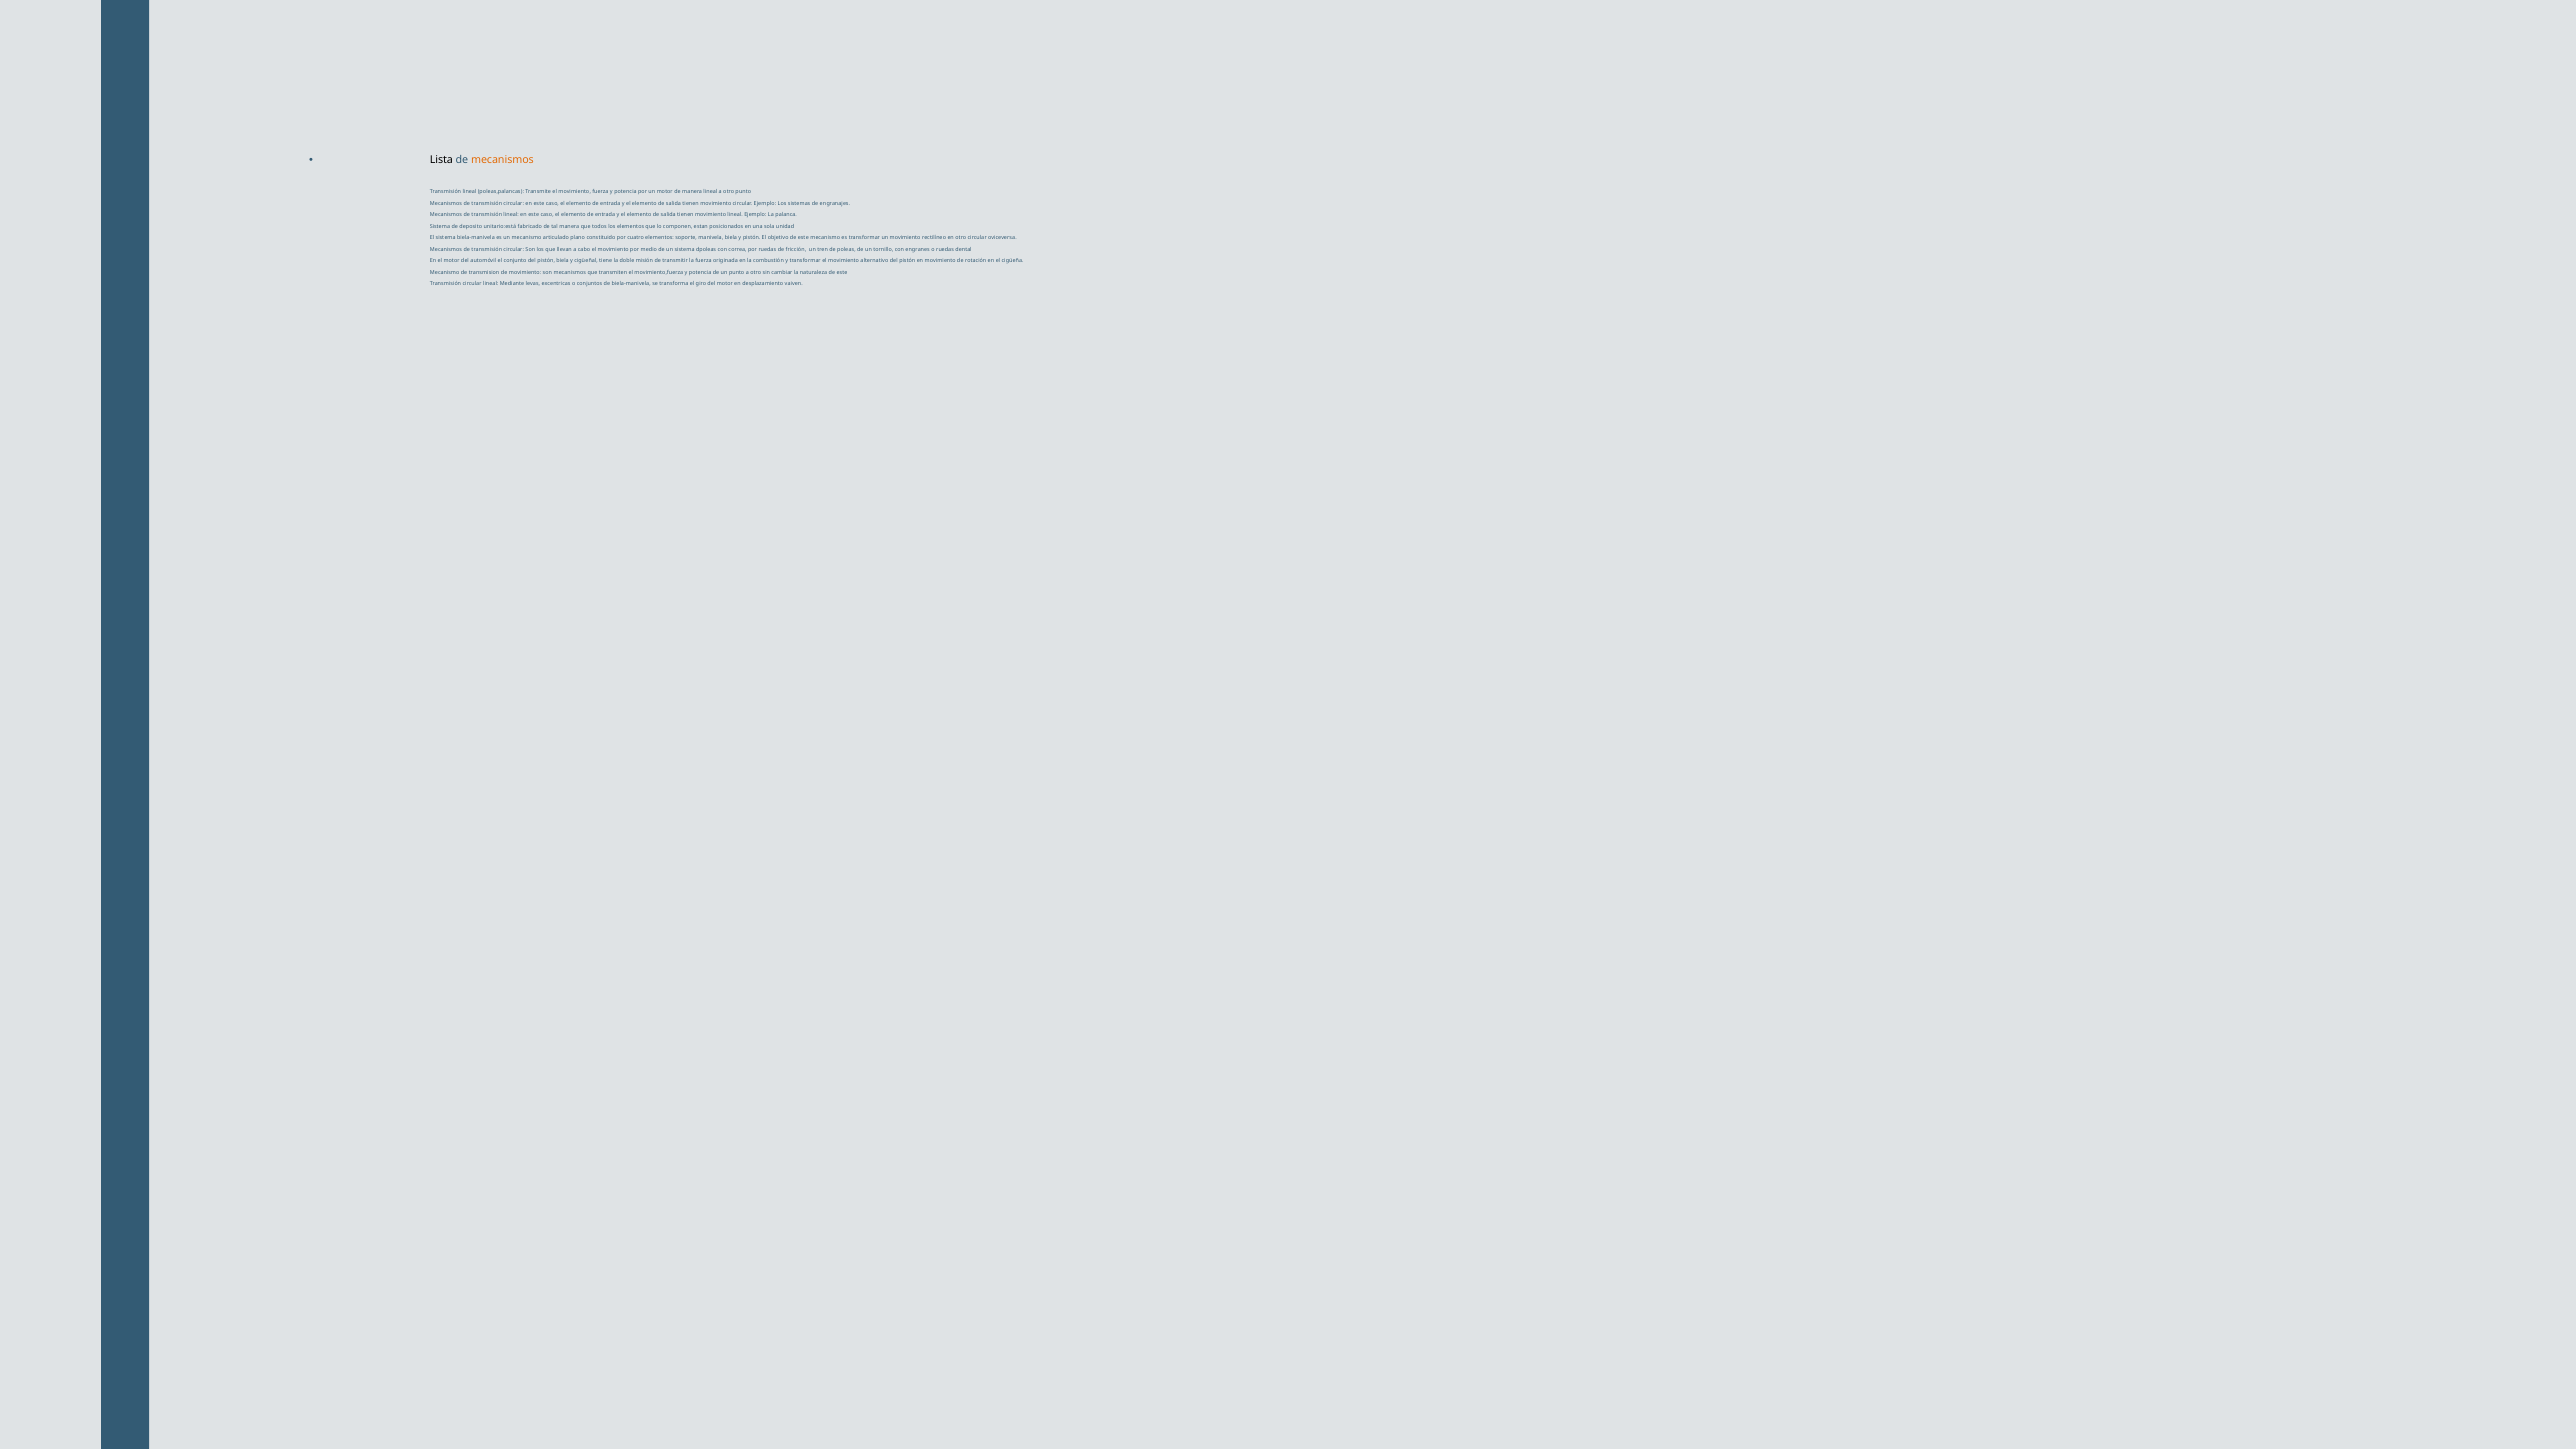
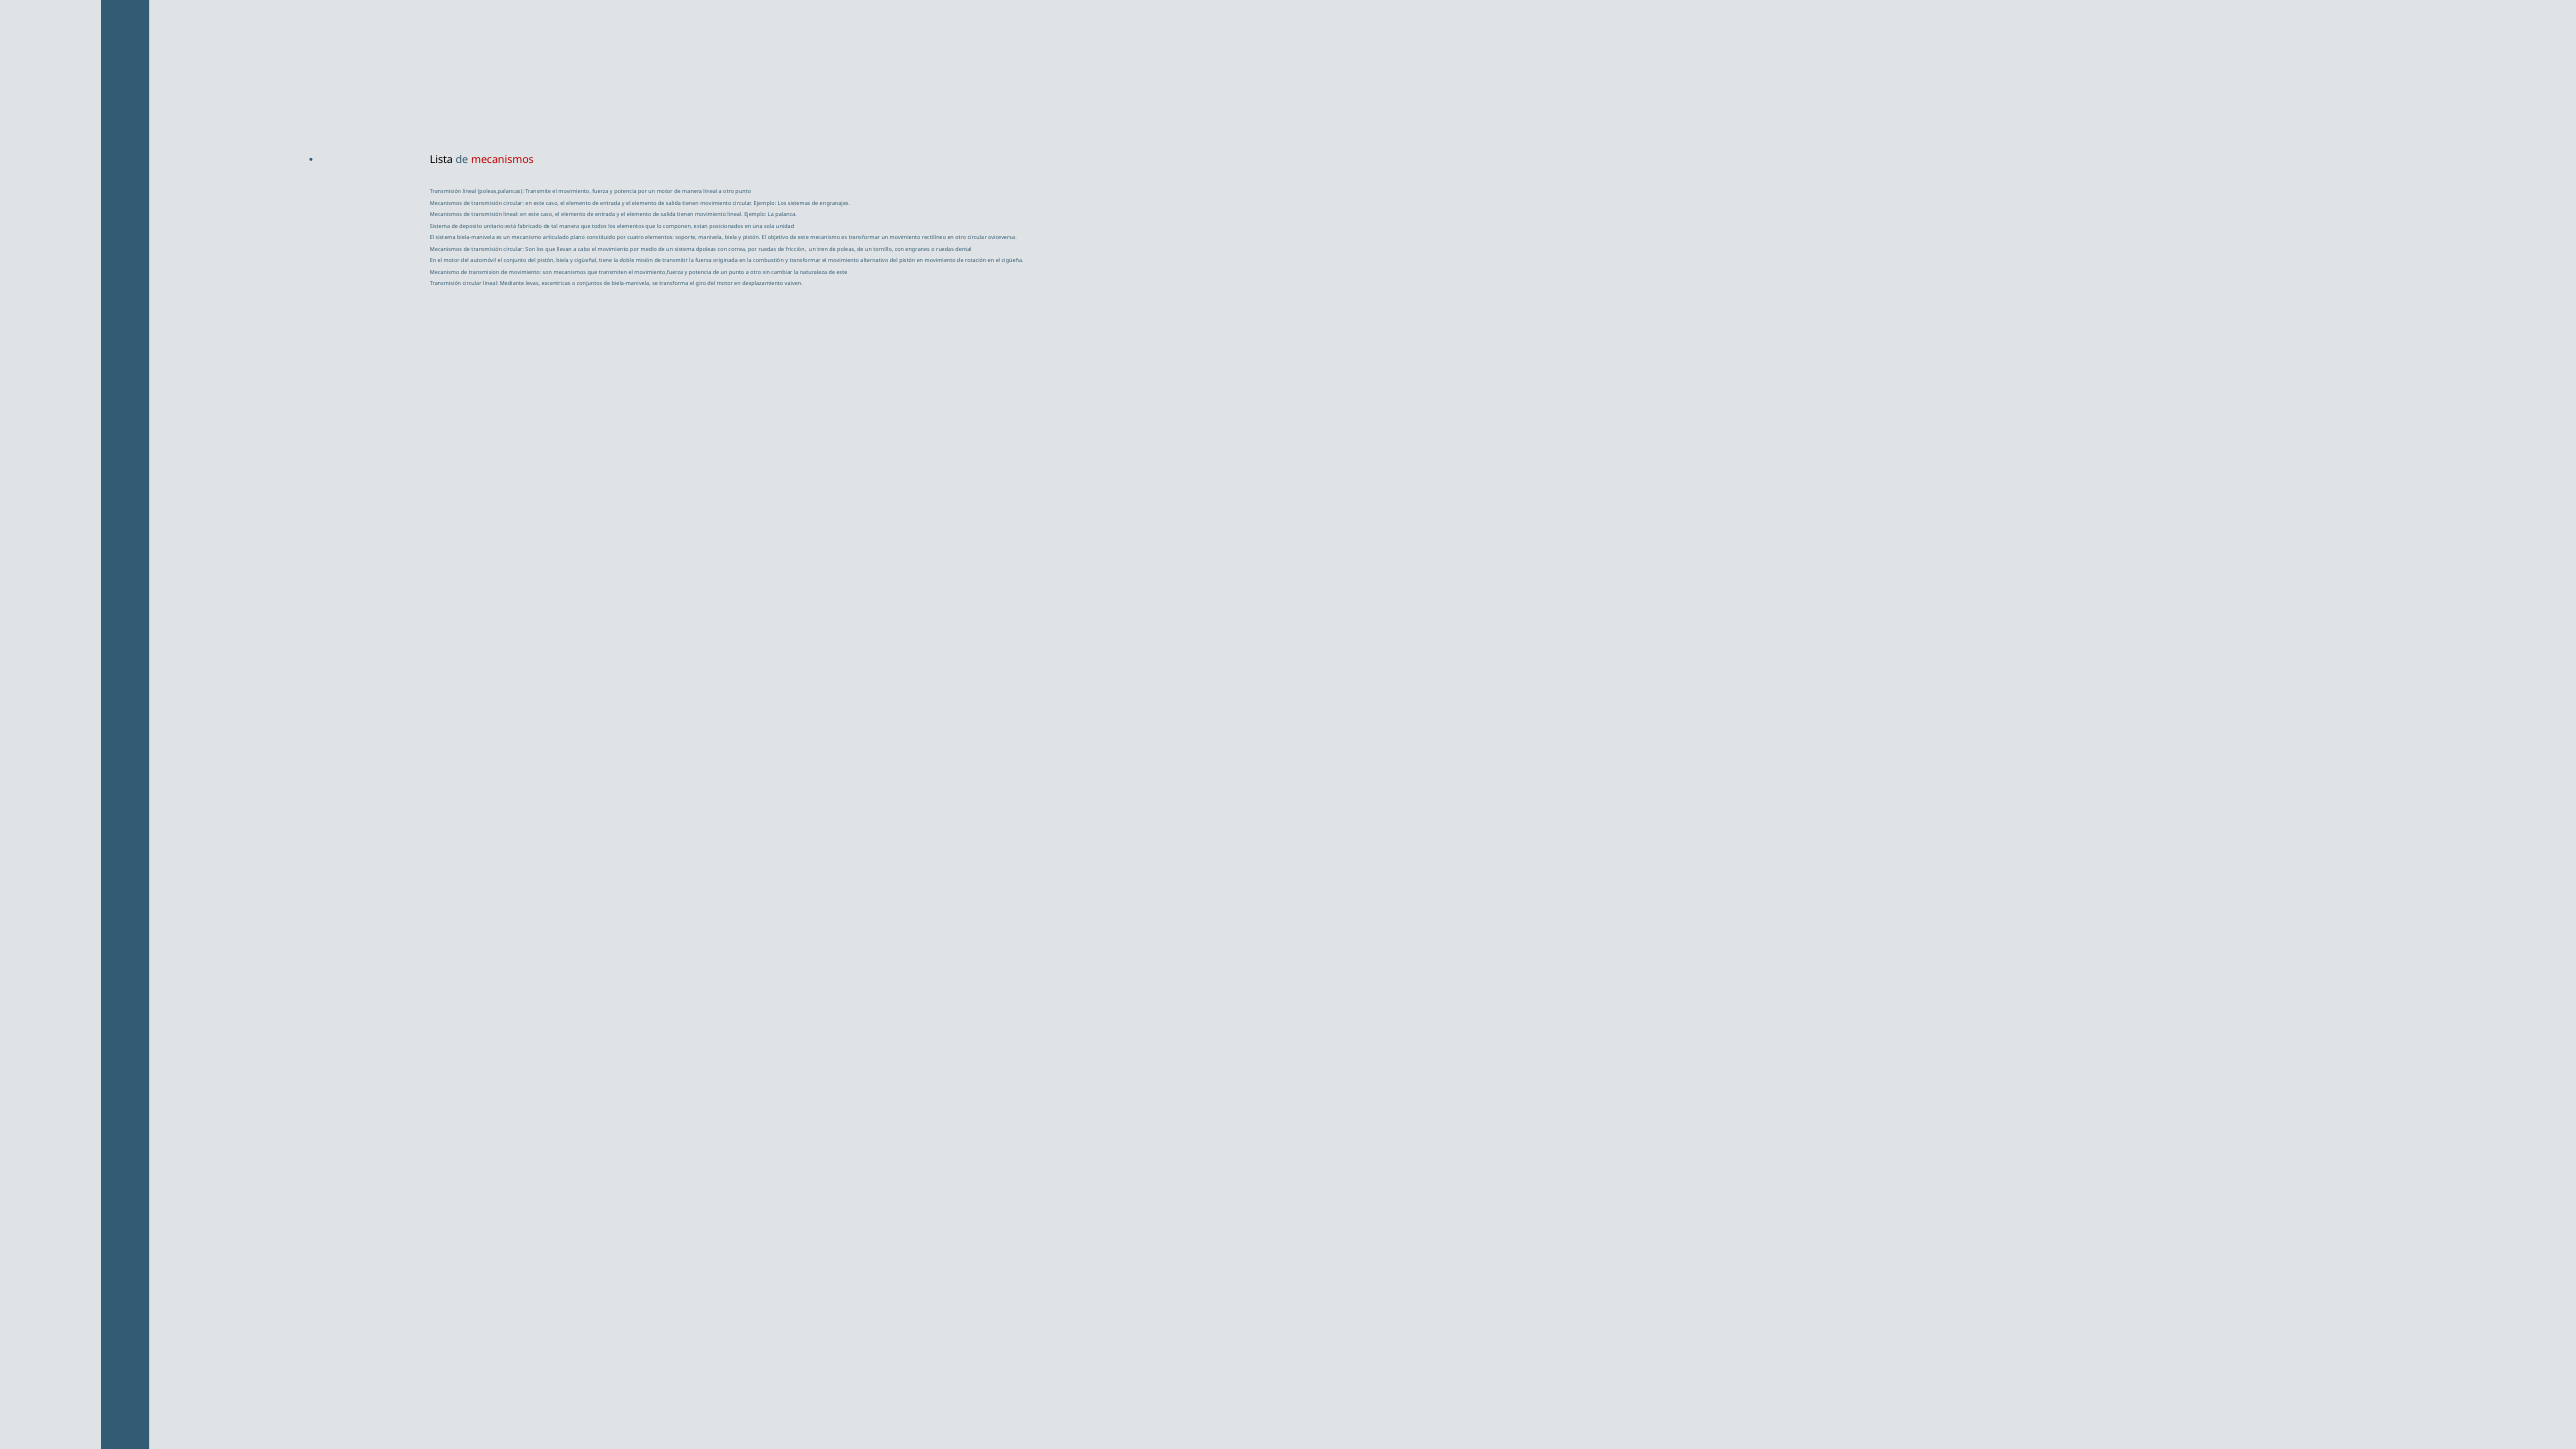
mecanismos colour: orange -> red (502, 160)
